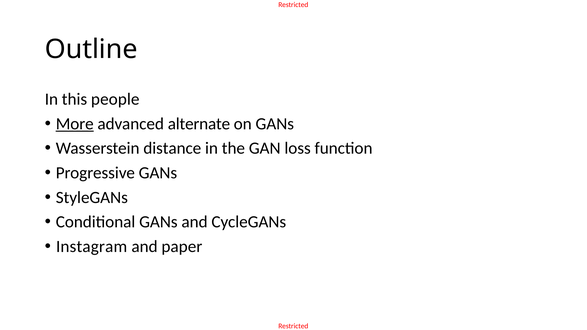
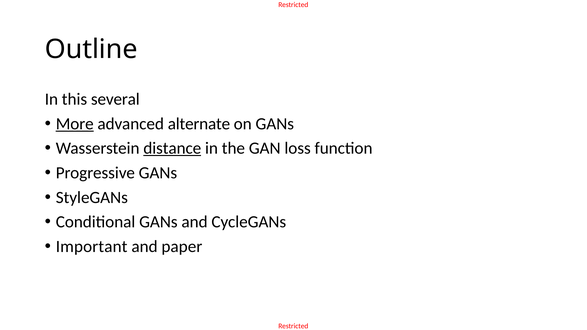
people: people -> several (115, 99)
distance underline: none -> present (172, 148)
Instagram: Instagram -> Important (92, 247)
